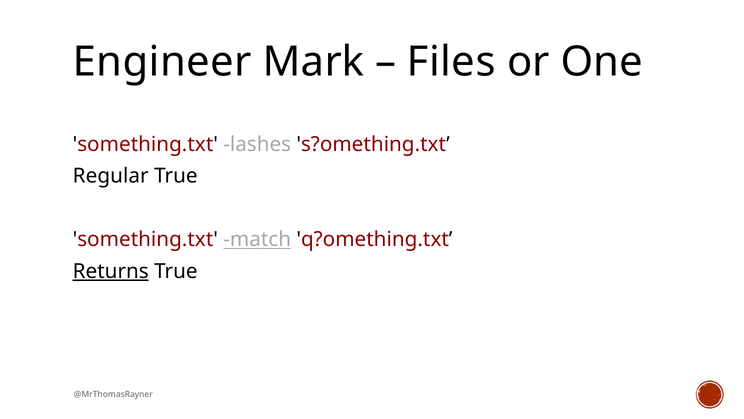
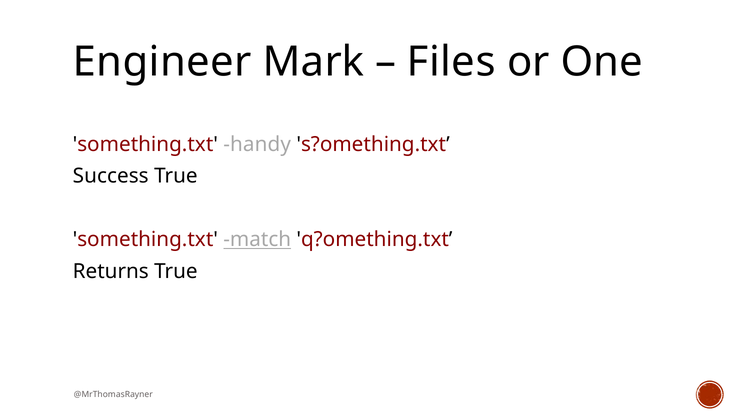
lashes: lashes -> handy (257, 144)
Regular: Regular -> Success (111, 176)
Returns underline: present -> none (111, 271)
